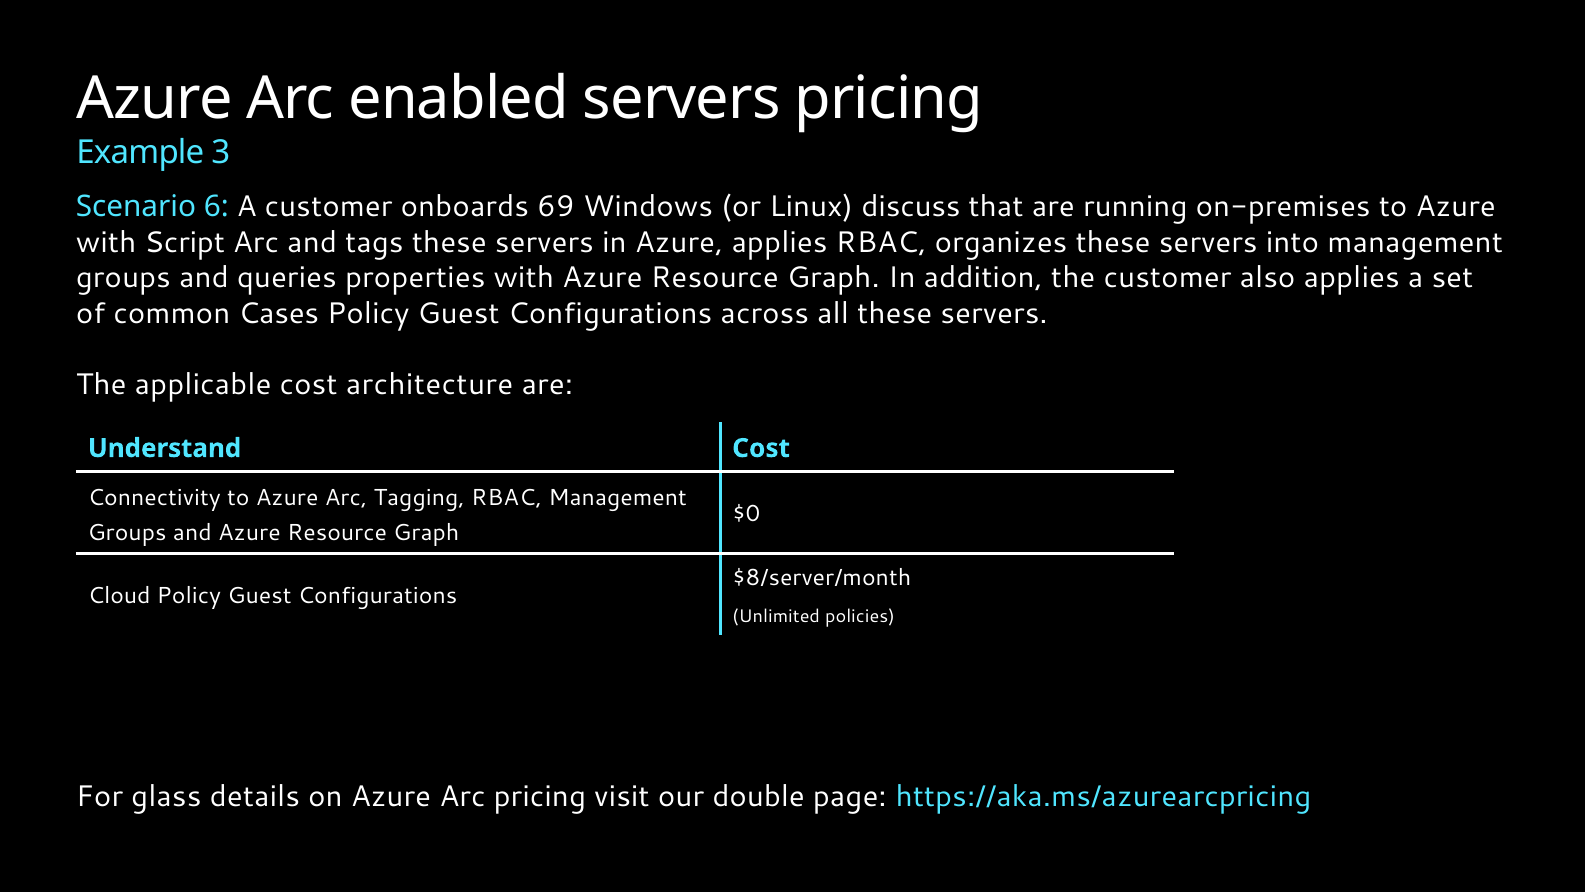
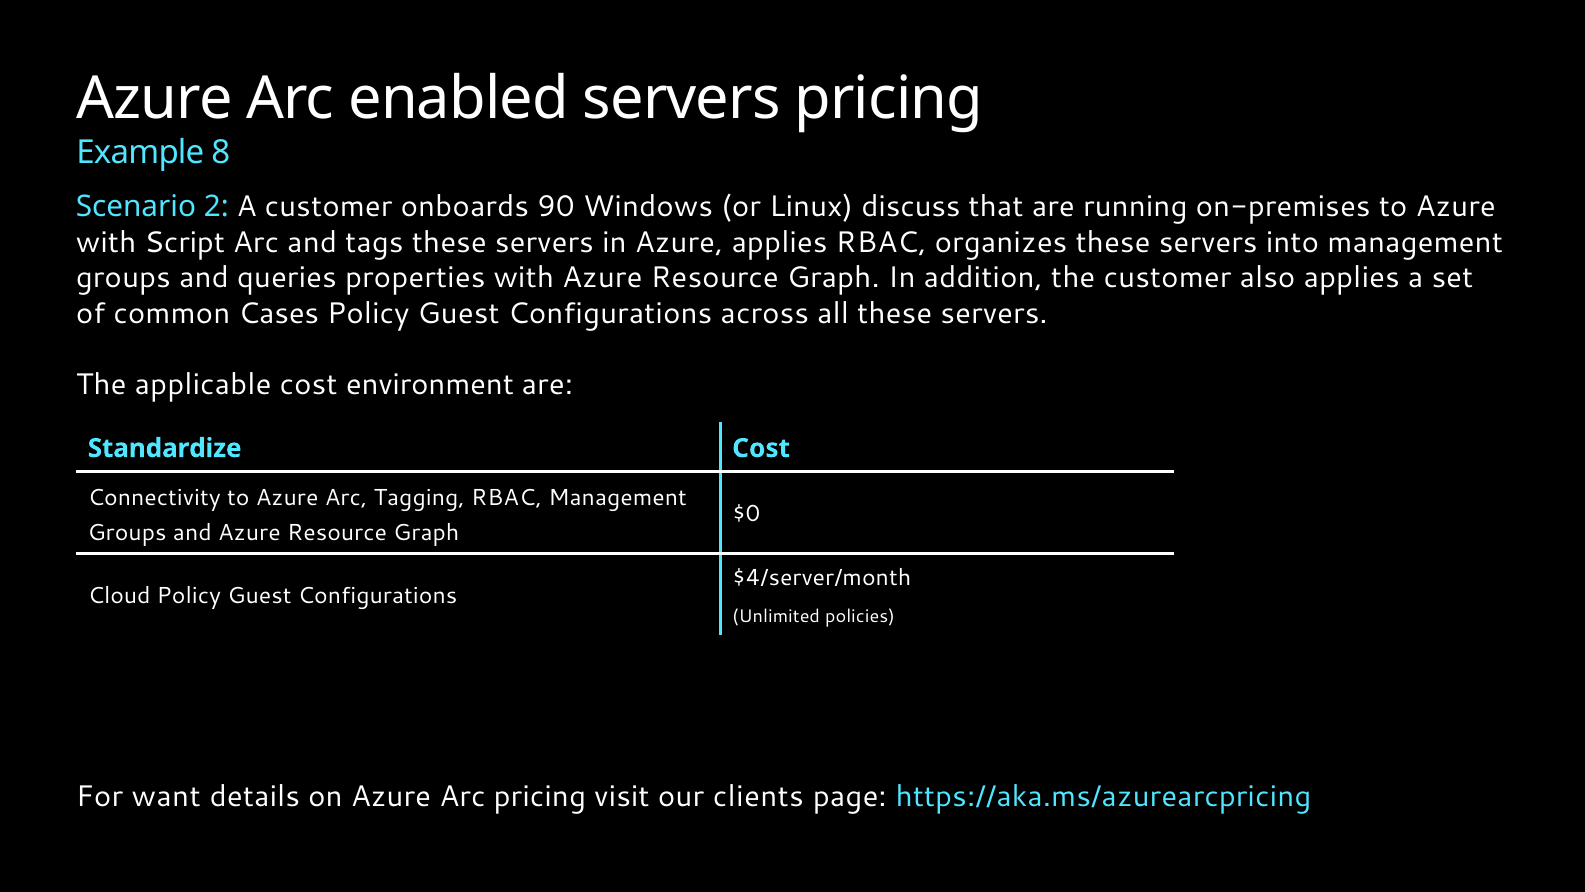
3: 3 -> 8 (221, 153)
6: 6 -> 2 (216, 206)
69: 69 -> 90 (556, 206)
architecture: architecture -> environment (430, 385)
Understand: Understand -> Standardize (165, 448)
$8/server/month: $8/server/month -> $4/server/month (822, 577)
glass: glass -> want (166, 796)
double: double -> clients (758, 796)
